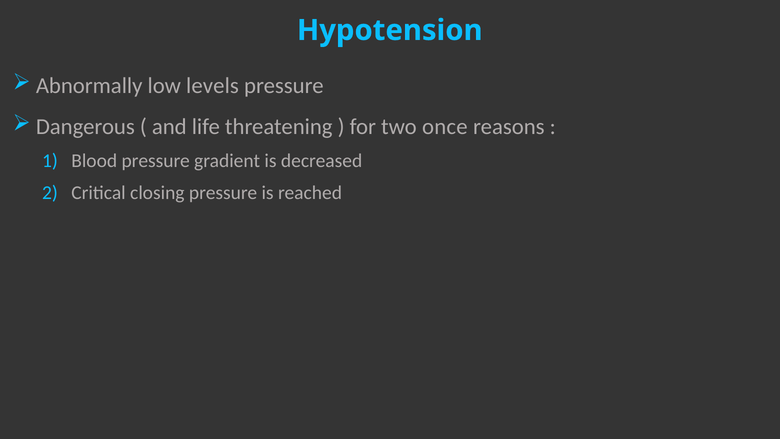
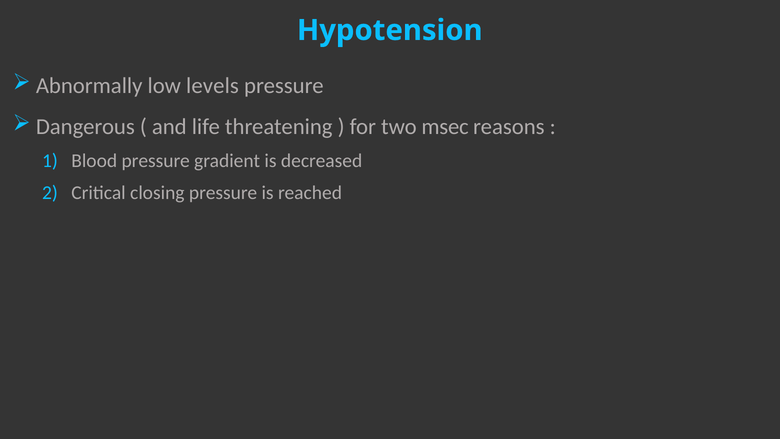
once: once -> msec (445, 127)
